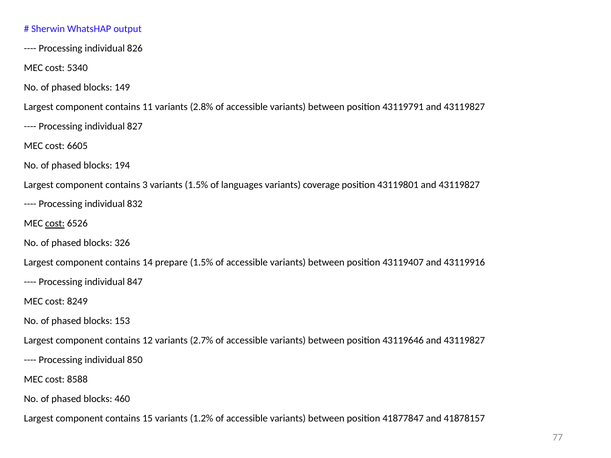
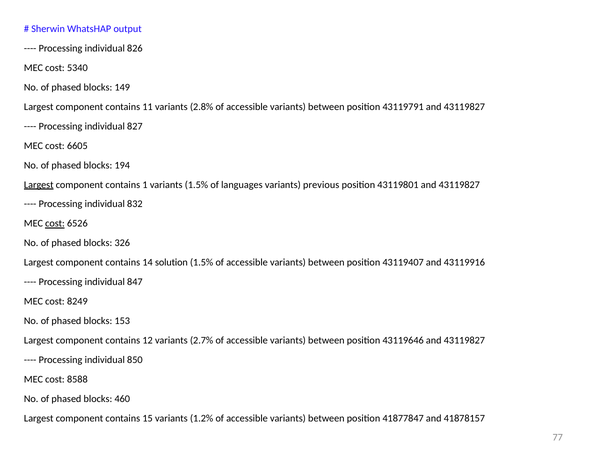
Largest underline: none -> present (39, 185)
3: 3 -> 1 (145, 185)
coverage: coverage -> previous (321, 185)
prepare: prepare -> solution (171, 263)
